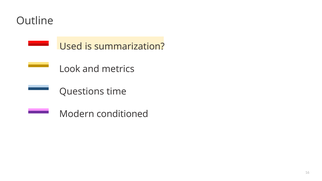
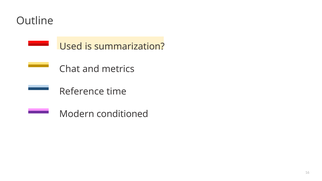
Look: Look -> Chat (70, 69)
Questions: Questions -> Reference (82, 92)
